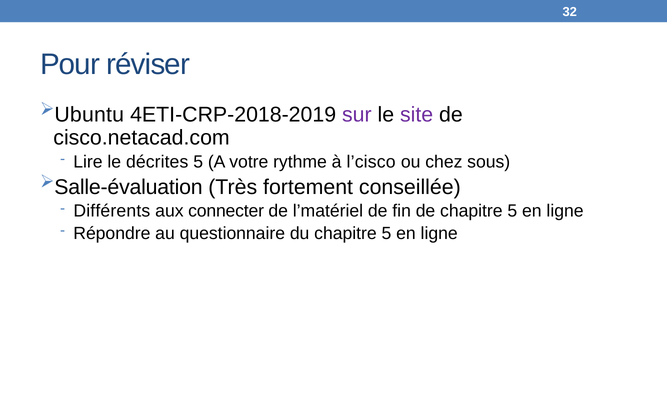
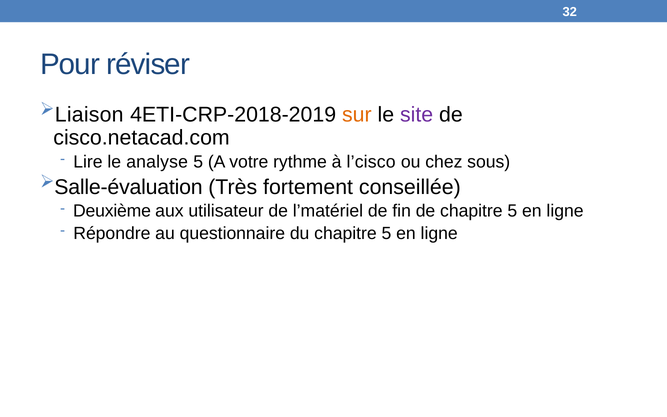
Ubuntu: Ubuntu -> Liaison (89, 115)
sur colour: purple -> orange (357, 115)
décrites: décrites -> analyse (157, 162)
Différents: Différents -> Deuxième (112, 211)
connecter: connecter -> utilisateur (226, 211)
